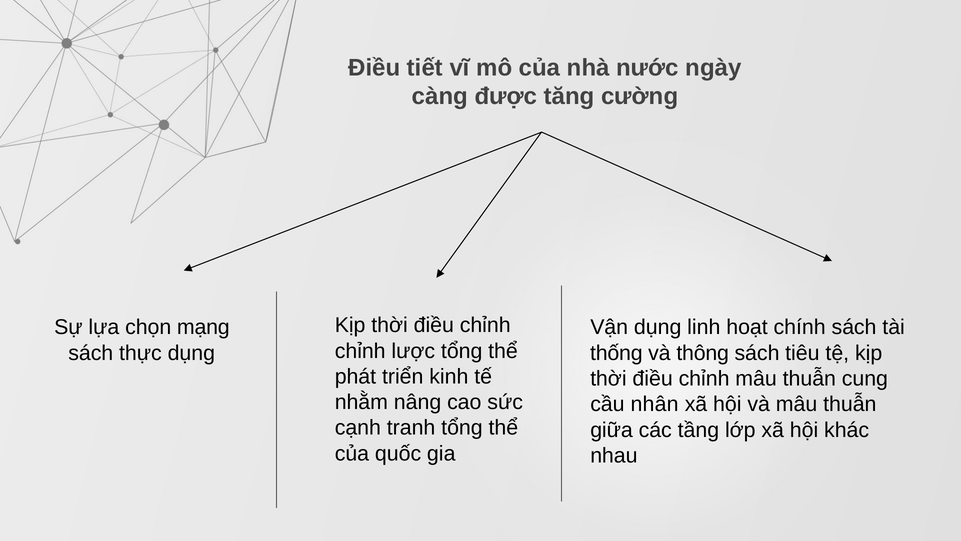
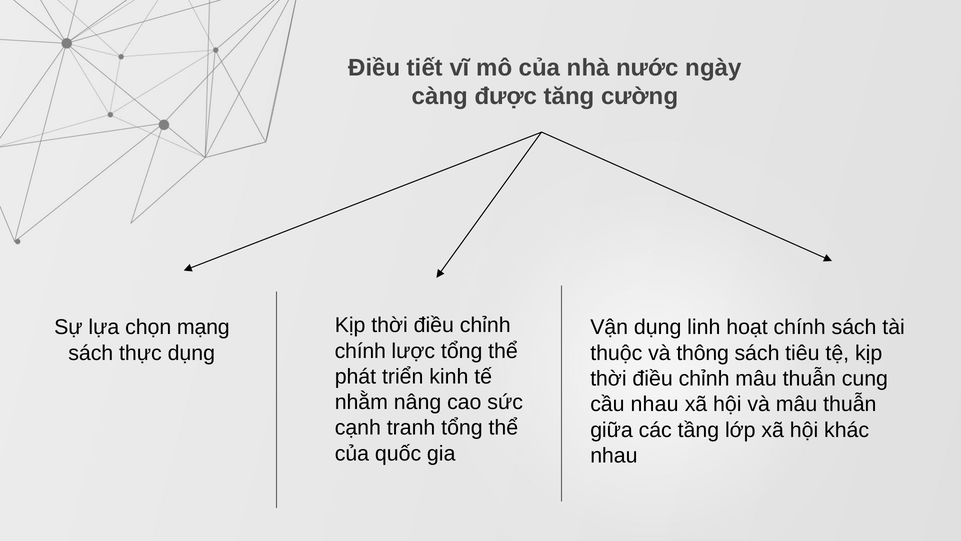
chỉnh: chỉnh -> chính (360, 351)
thống: thống -> thuộc (616, 353)
cầu nhân: nhân -> nhau (655, 404)
